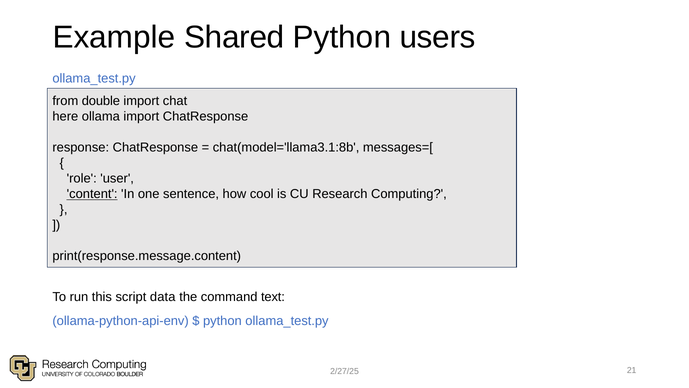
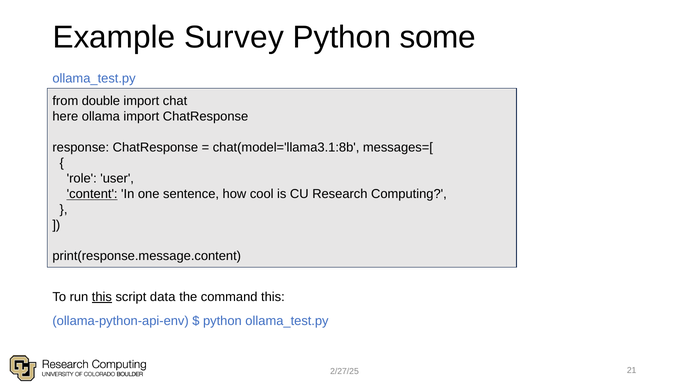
Shared: Shared -> Survey (234, 37)
users: users -> some (438, 37)
this underline: none -> present (102, 297)
command text: text -> this (273, 297)
